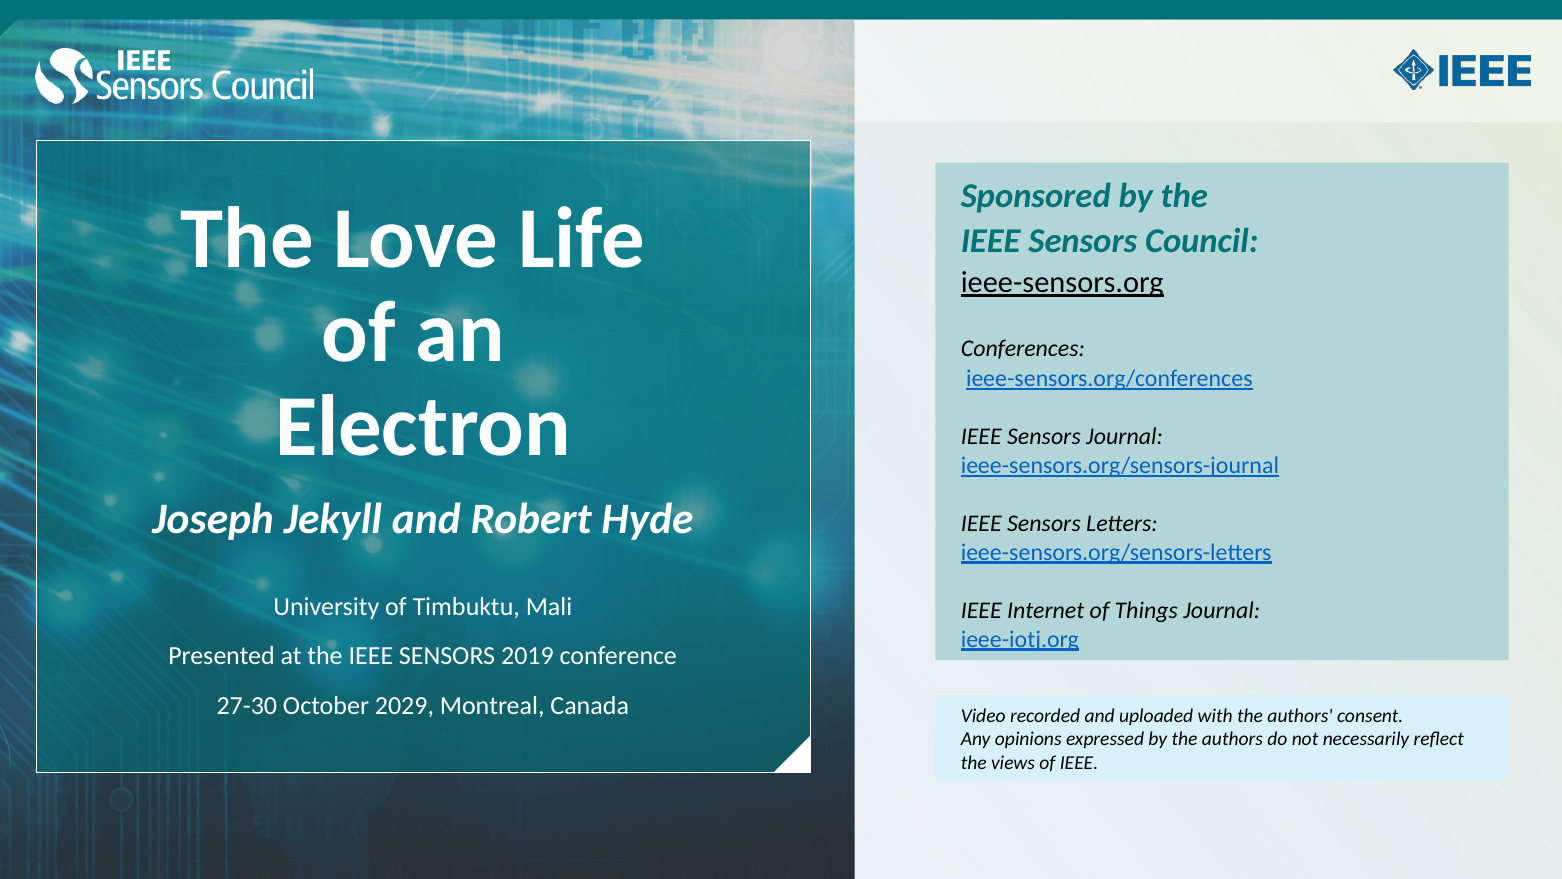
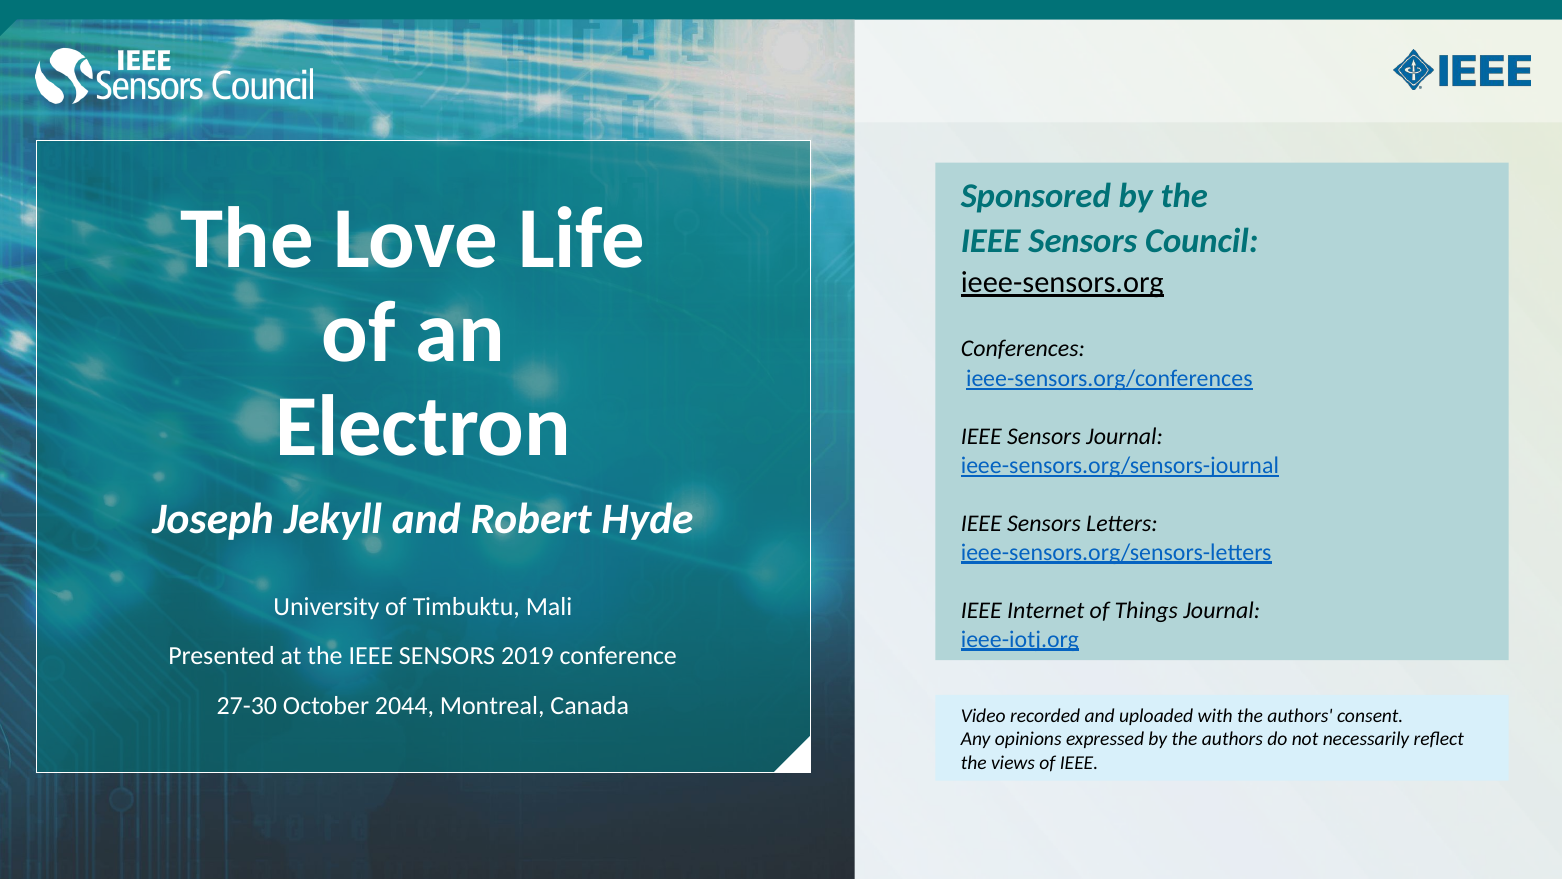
2029: 2029 -> 2044 (404, 706)
